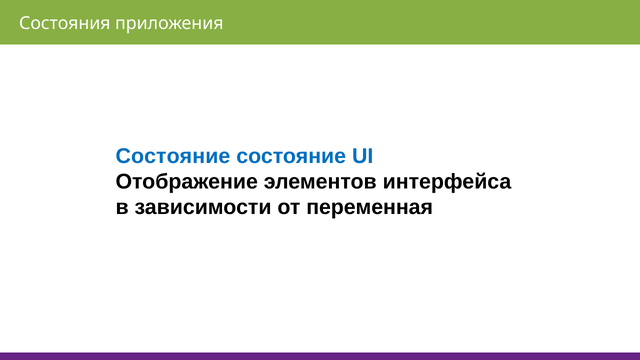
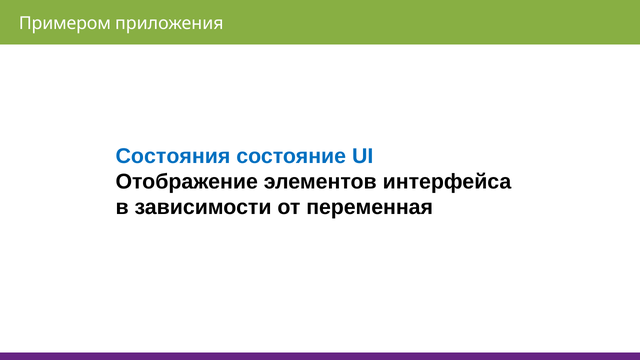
Состояния: Состояния -> Примером (65, 23)
Состояние: Состояние -> Состояния (173, 156)
